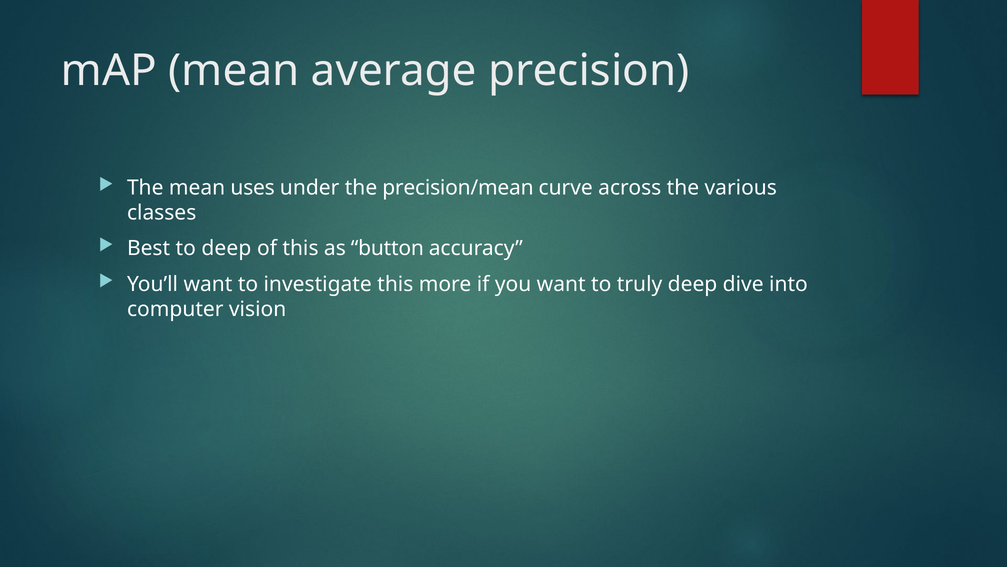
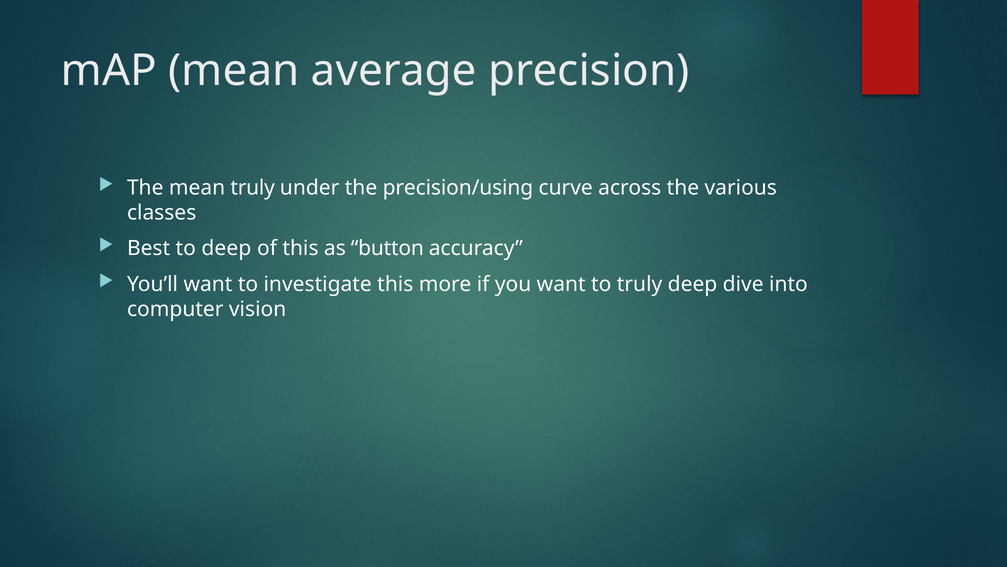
mean uses: uses -> truly (253, 187)
precision/mean: precision/mean -> precision/using (458, 187)
